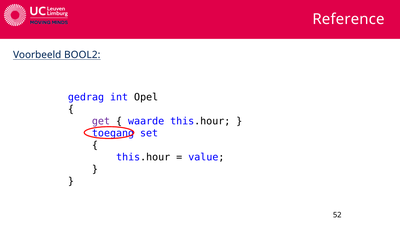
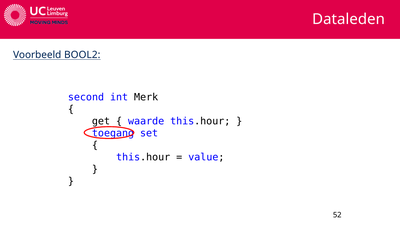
Reference: Reference -> Dataleden (349, 19)
gedrag: gedrag -> second (86, 97)
Opel: Opel -> Merk (146, 97)
get colour: purple -> black (101, 121)
